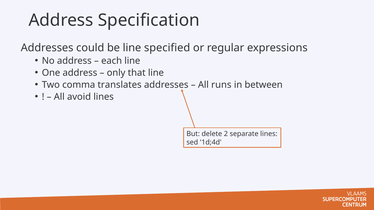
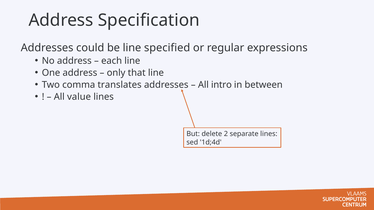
runs: runs -> intro (221, 85)
avoid: avoid -> value (79, 97)
